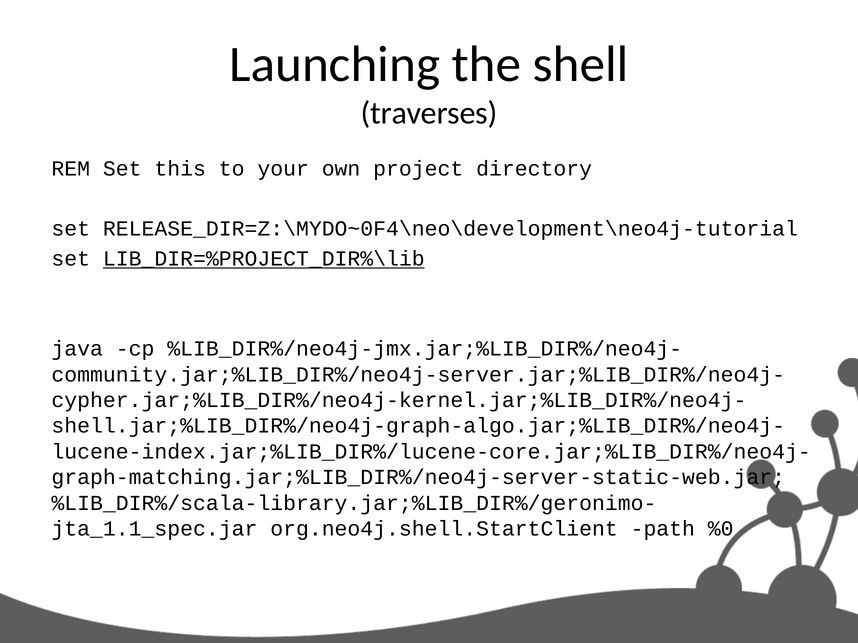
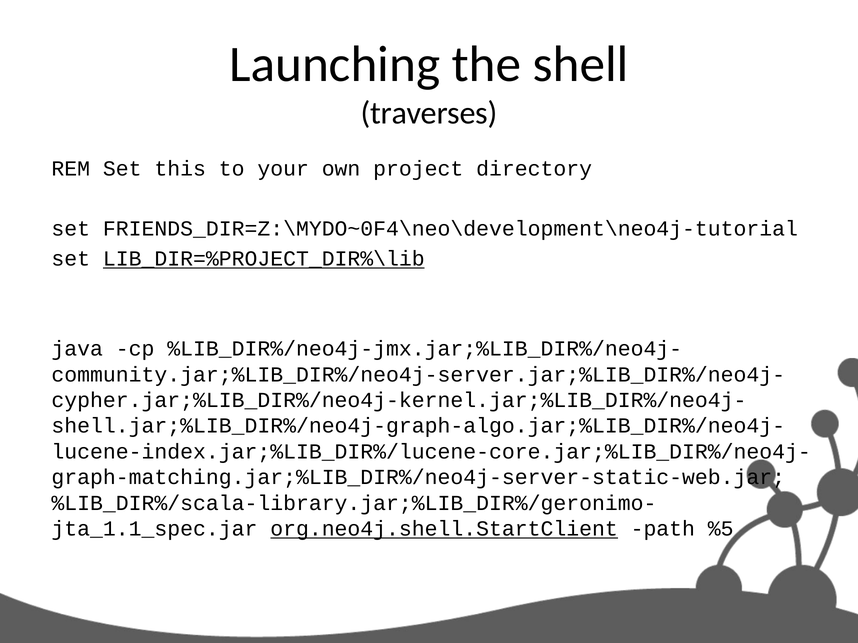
RELEASE_DIR=Z:\MYDO~0F4\neo\development\neo4j-tutorial: RELEASE_DIR=Z:\MYDO~0F4\neo\development\neo4j-tutorial -> FRIENDS_DIR=Z:\MYDO~0F4\neo\development\neo4j-tutorial (450, 229)
org.neo4j.shell.StartClient underline: none -> present (444, 529)
%0: %0 -> %5 (721, 529)
